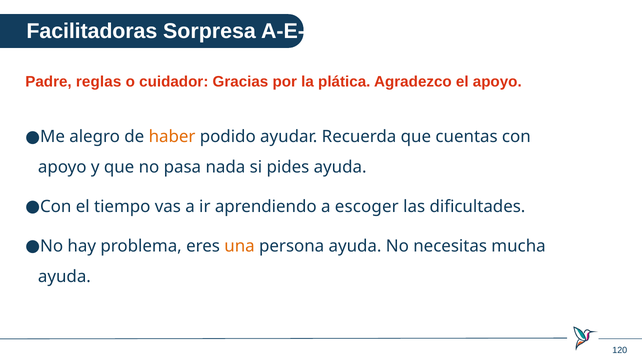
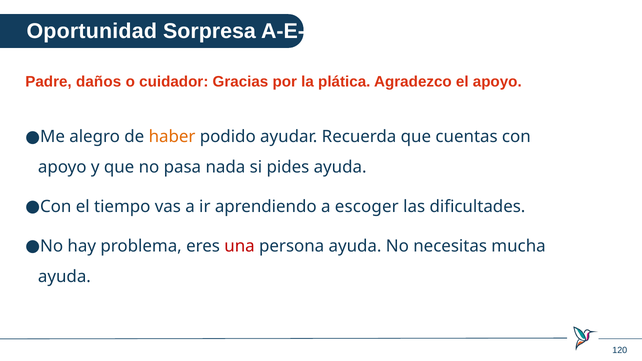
Facilitadoras: Facilitadoras -> Oportunidad (92, 31)
reglas: reglas -> daños (99, 82)
una colour: orange -> red (240, 246)
